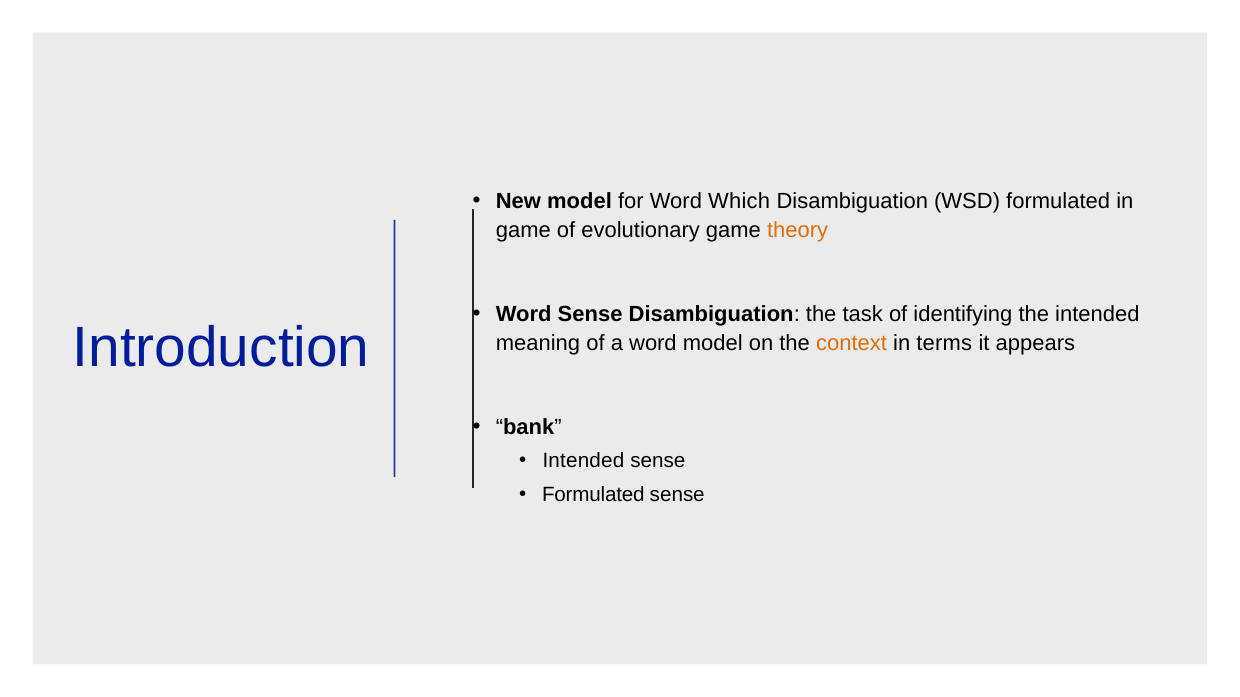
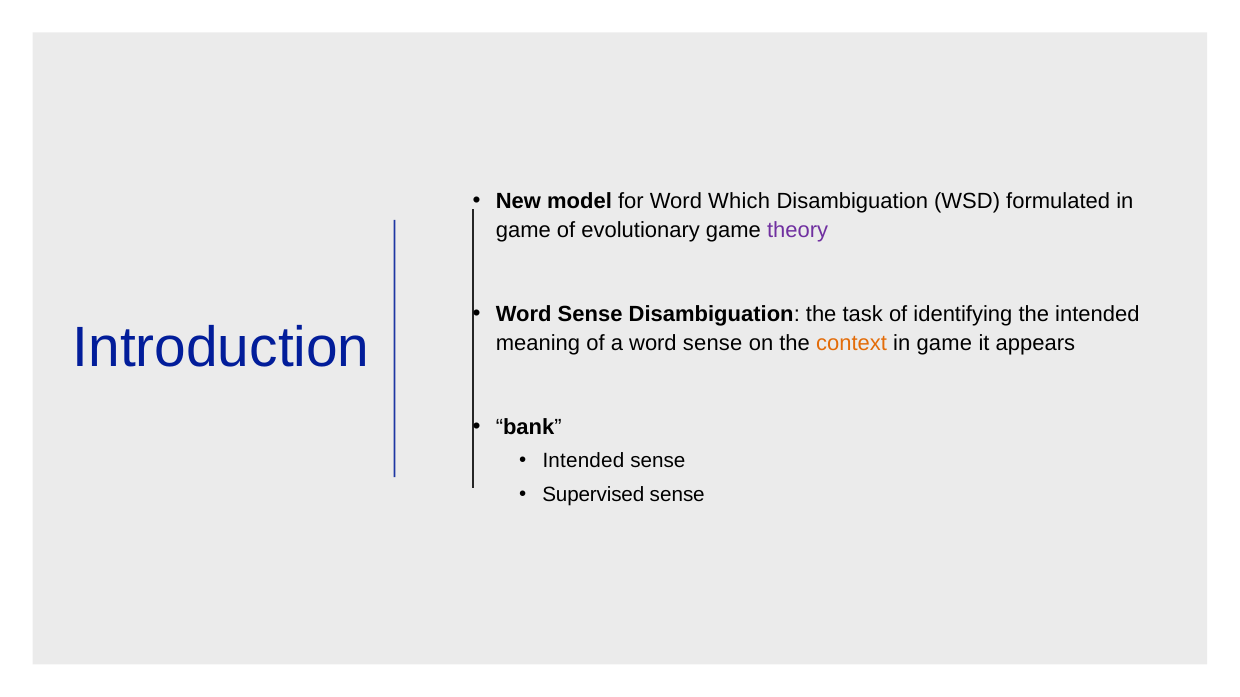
theory colour: orange -> purple (798, 230)
a word model: model -> sense (713, 343)
terms: terms -> game (944, 343)
Formulated: Formulated -> Supervised (593, 495)
